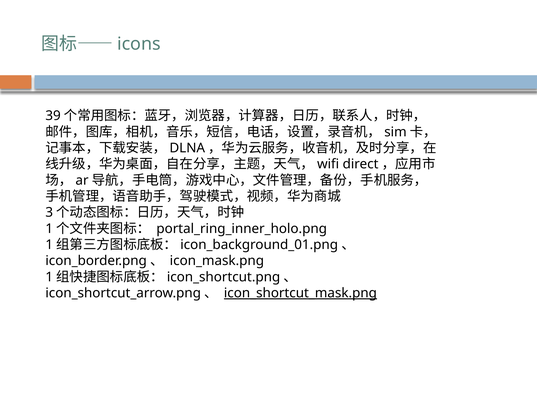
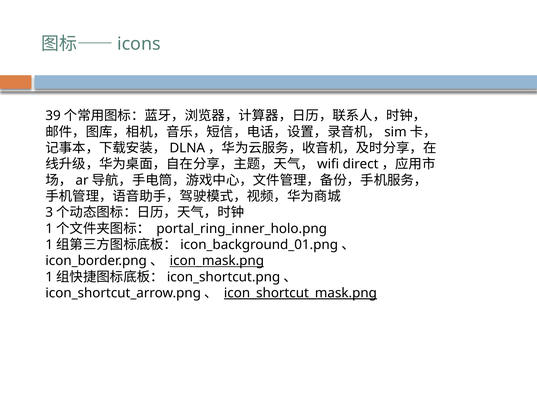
icon_mask.png underline: none -> present (217, 261)
